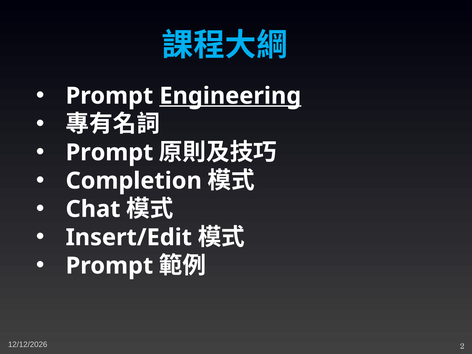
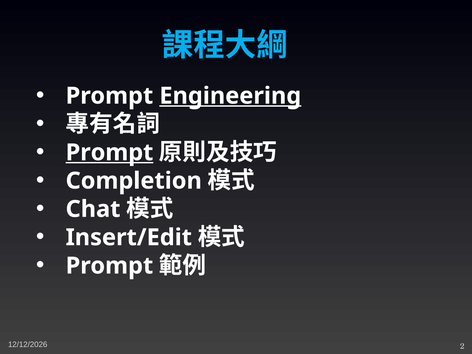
Prompt underline: none -> present (109, 152)
